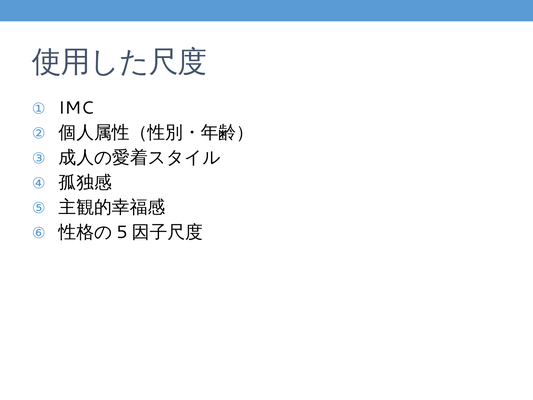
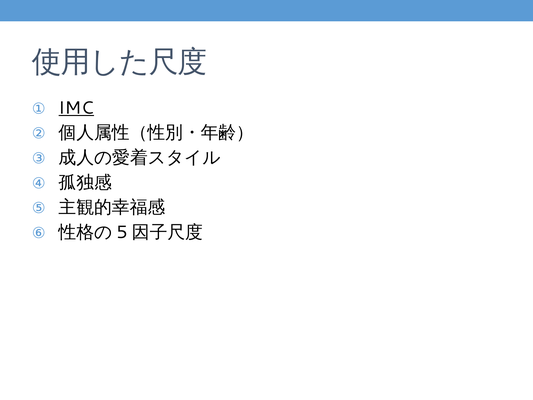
IMC underline: none -> present (76, 108)
